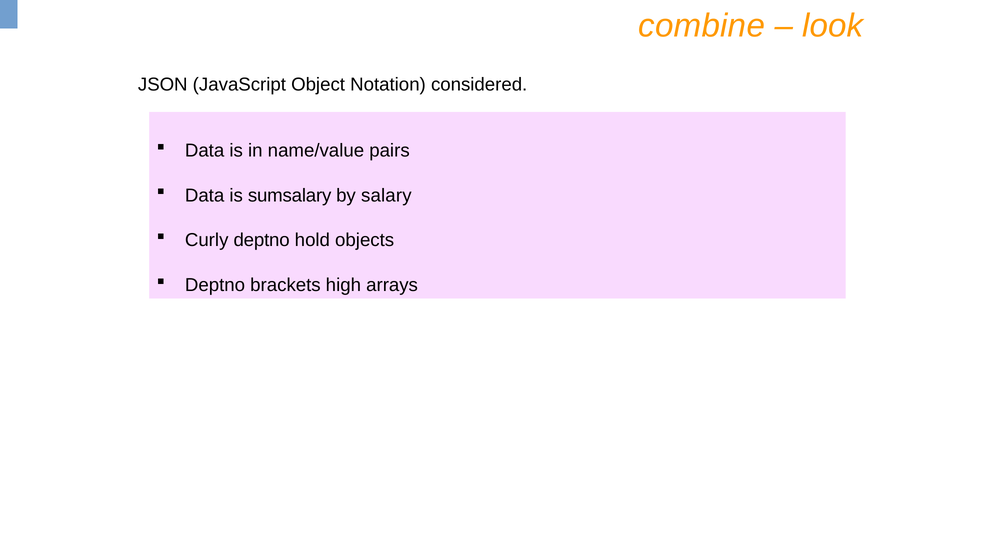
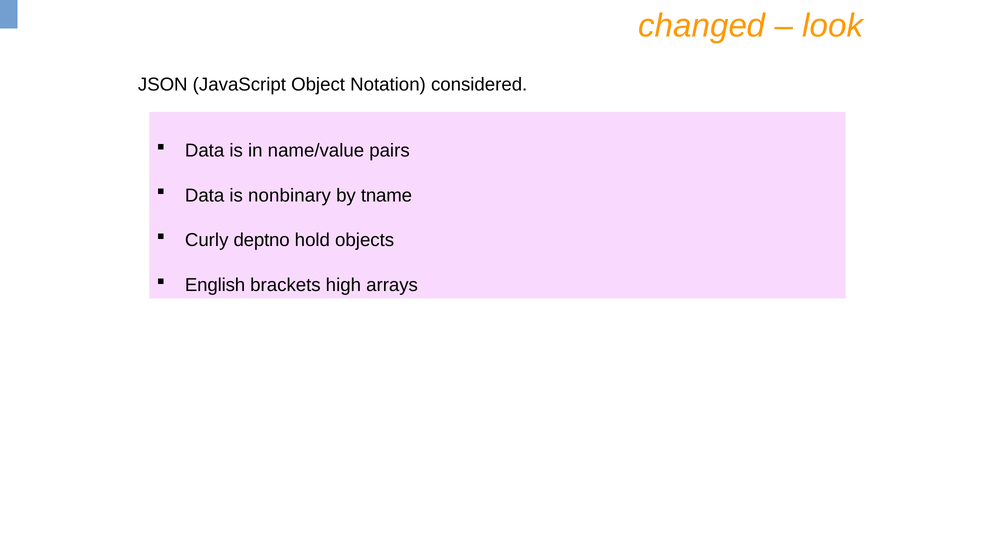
combine: combine -> changed (702, 26)
sumsalary: sumsalary -> nonbinary (290, 195)
salary: salary -> tname (386, 195)
Deptno: Deptno -> English (215, 285)
